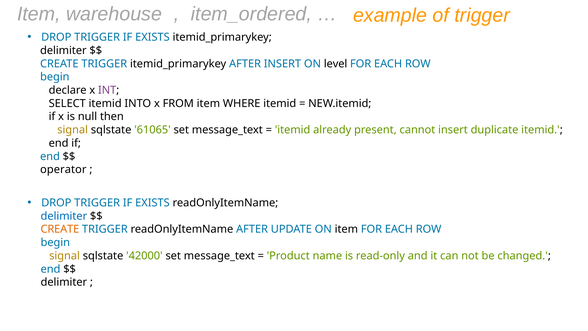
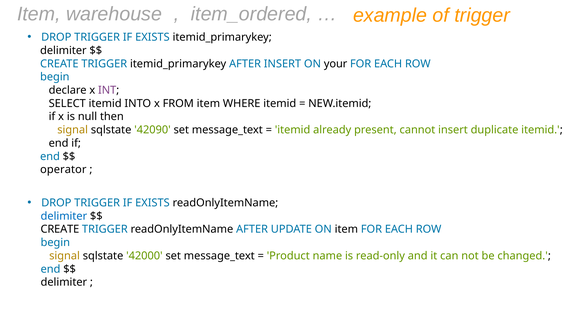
level: level -> your (336, 64)
61065: 61065 -> 42090 (152, 130)
CREATE colour: orange -> black (60, 229)
